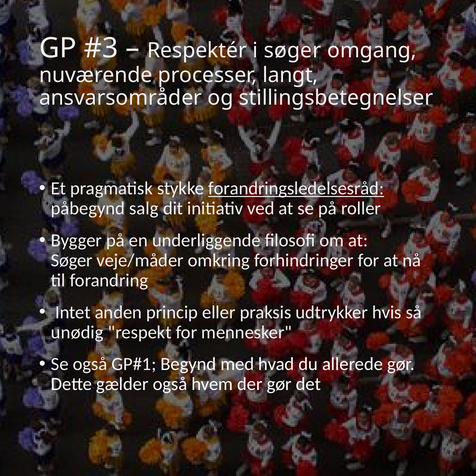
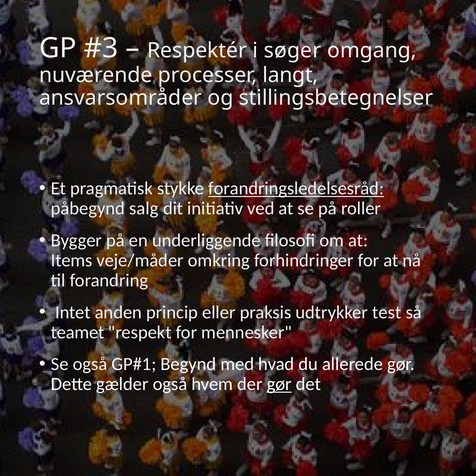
Søger: Søger -> Items (72, 260)
hvis: hvis -> test (387, 312)
unødig: unødig -> teamet (77, 332)
gør underline: none -> present (279, 384)
